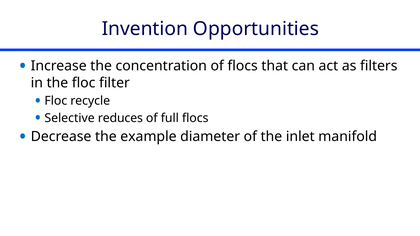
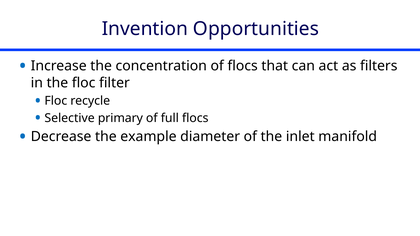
reduces: reduces -> primary (120, 118)
